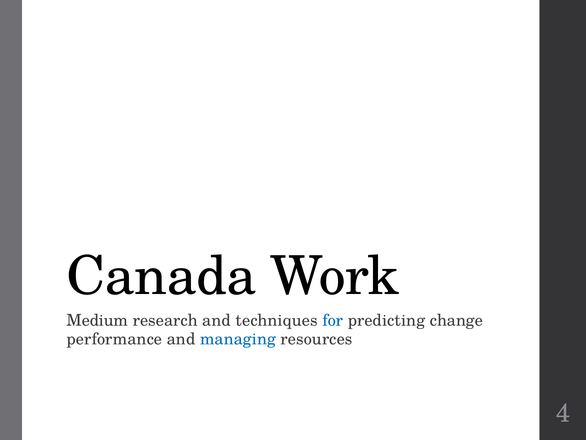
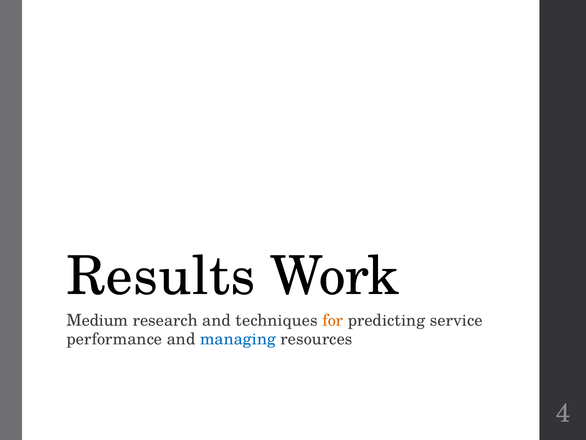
Canada: Canada -> Results (161, 276)
for colour: blue -> orange (333, 320)
change: change -> service (456, 320)
